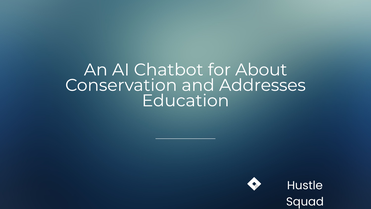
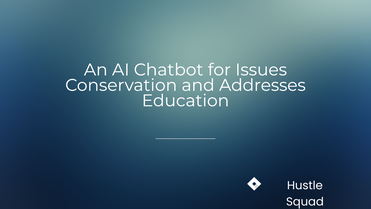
About: About -> Issues (261, 70)
